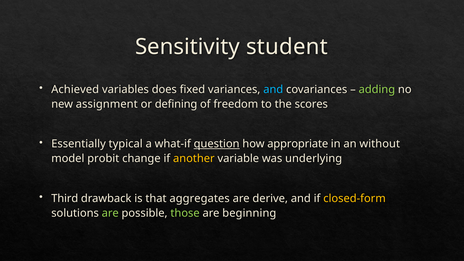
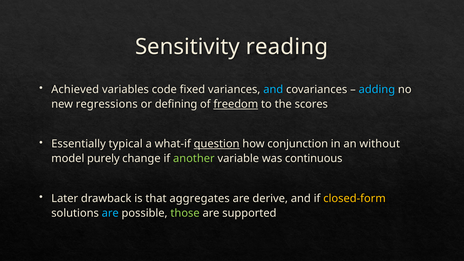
student: student -> reading (287, 47)
does: does -> code (164, 90)
adding colour: light green -> light blue (377, 90)
assignment: assignment -> regressions (107, 104)
freedom underline: none -> present (236, 104)
appropriate: appropriate -> conjunction (298, 144)
probit: probit -> purely (103, 159)
another colour: yellow -> light green (194, 159)
underlying: underlying -> continuous (314, 159)
Third: Third -> Later (65, 198)
are colour: light green -> light blue (110, 213)
beginning: beginning -> supported (249, 213)
